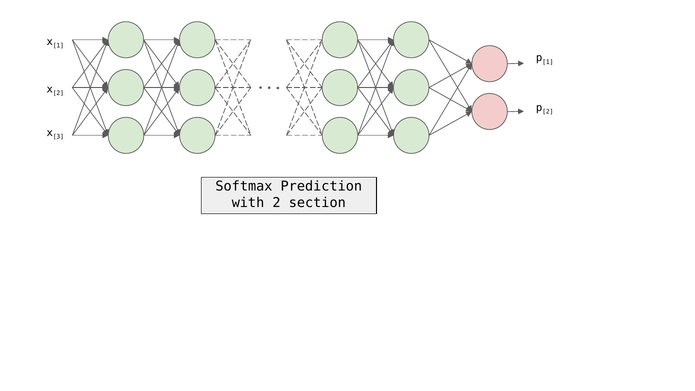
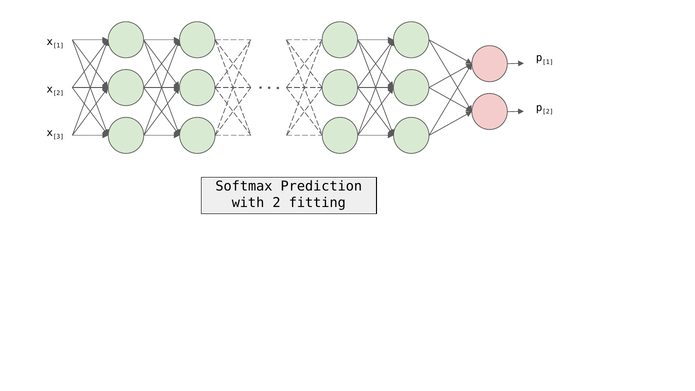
section: section -> fitting (317, 203)
